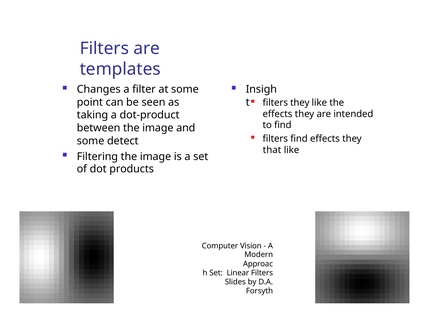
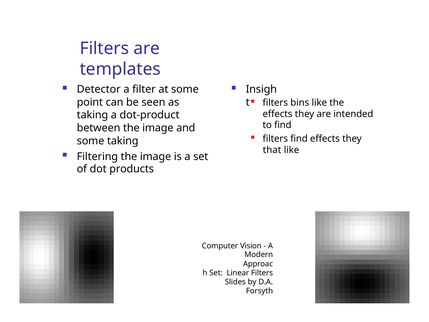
Changes: Changes -> Detector (99, 89)
filters they: they -> bins (300, 103)
some detect: detect -> taking (123, 141)
